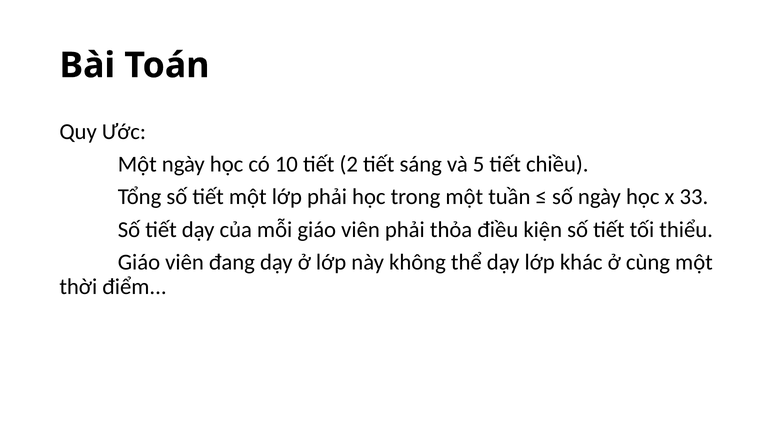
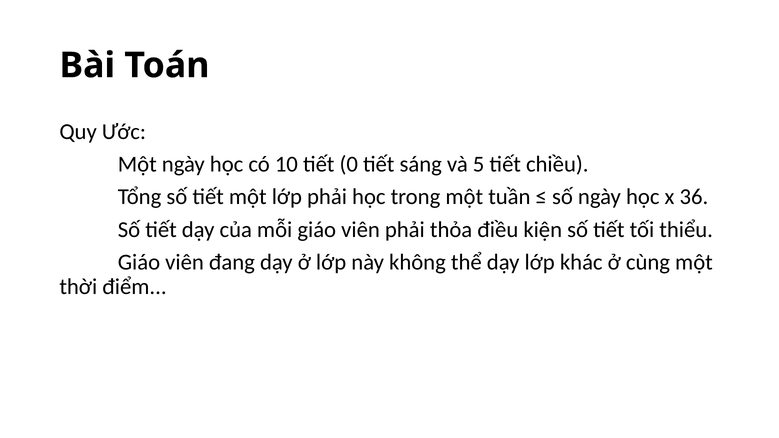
2: 2 -> 0 (349, 164)
33: 33 -> 36 (694, 197)
